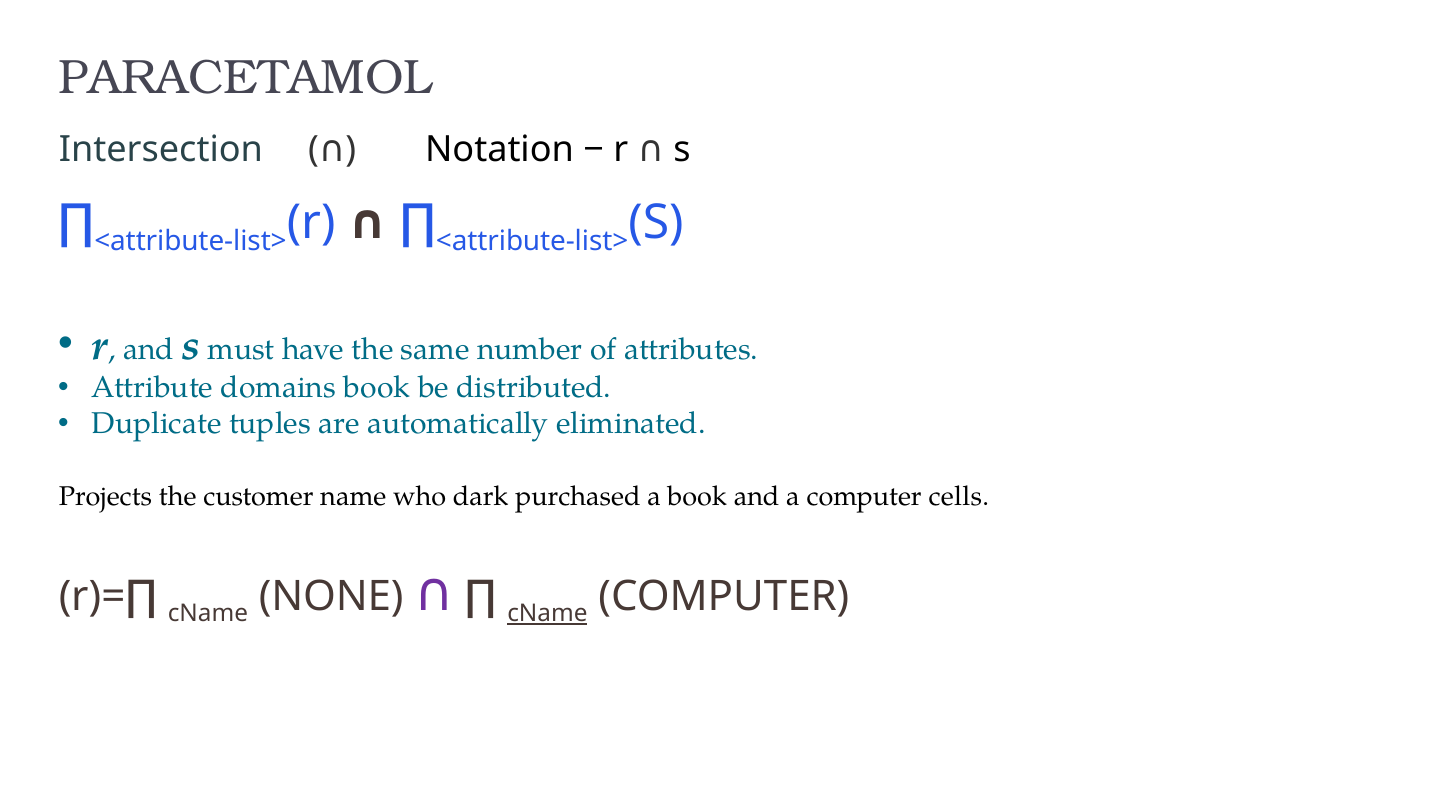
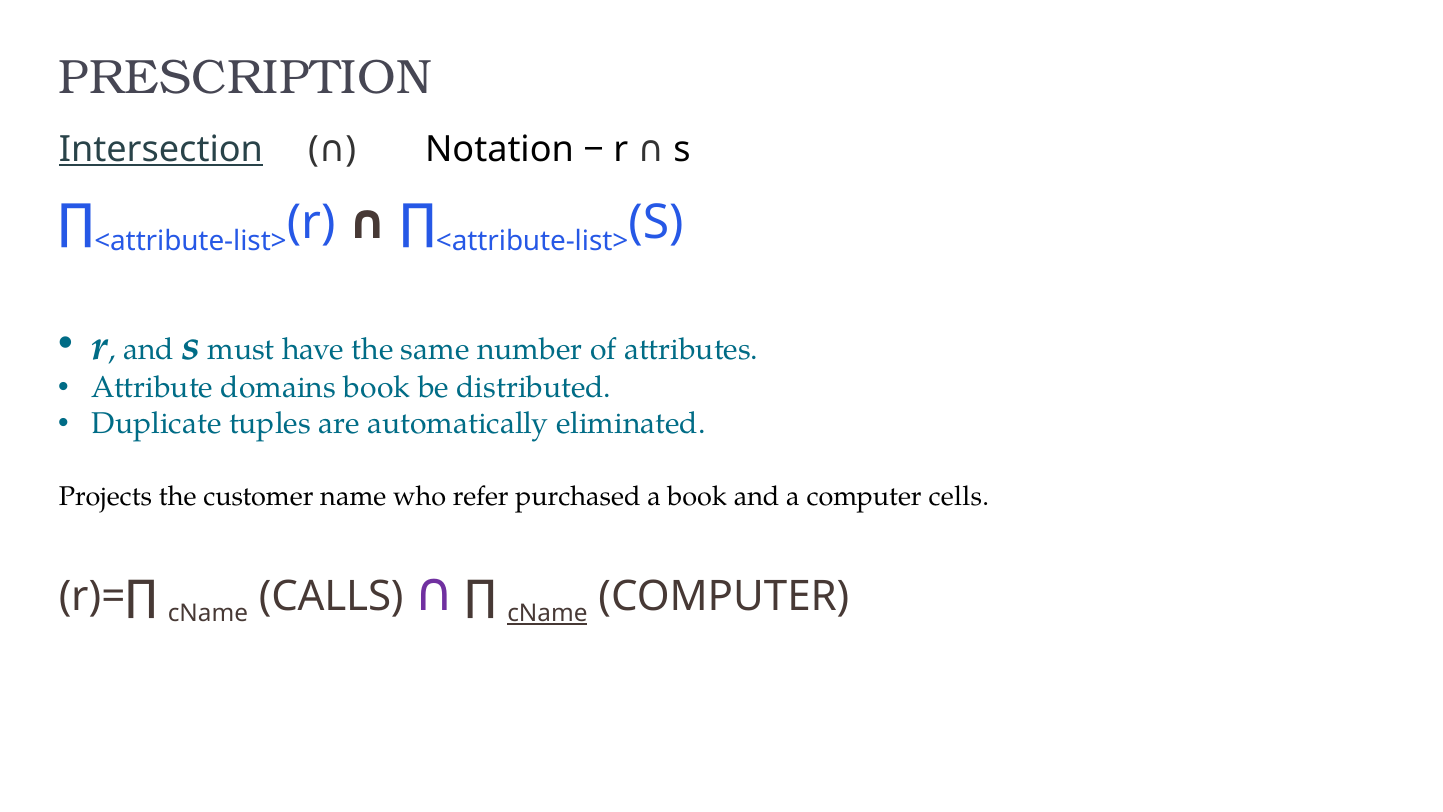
PARACETAMOL: PARACETAMOL -> PRESCRIPTION (245, 77)
Intersection underline: none -> present (161, 149)
dark: dark -> refer (481, 496)
NONE: NONE -> CALLS (331, 597)
